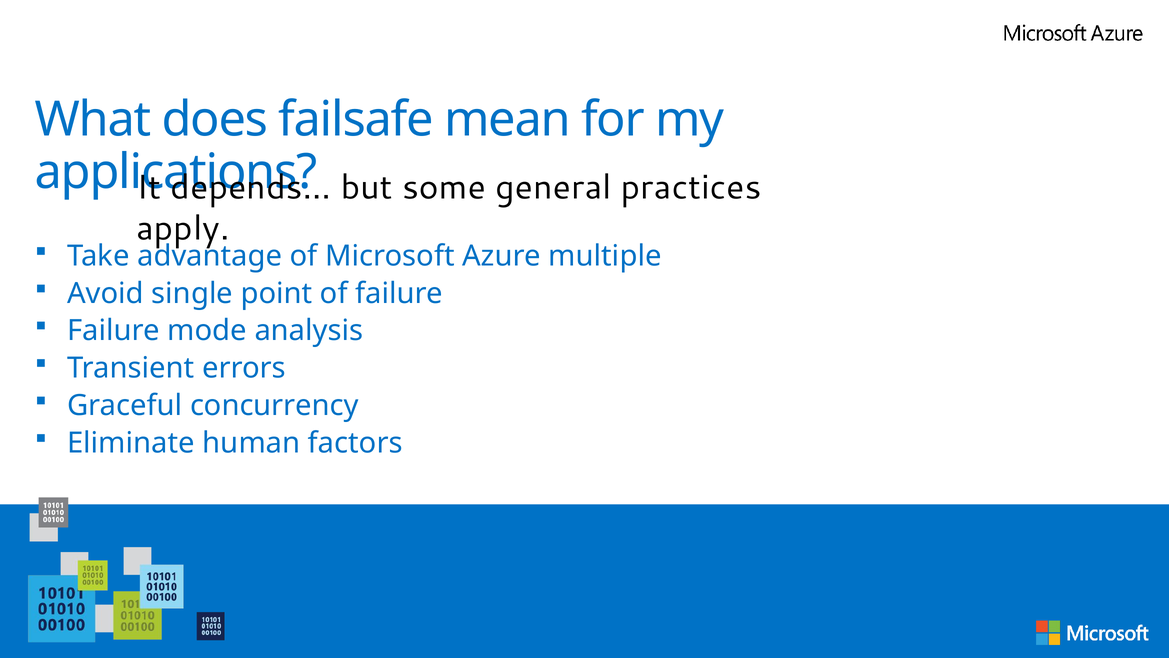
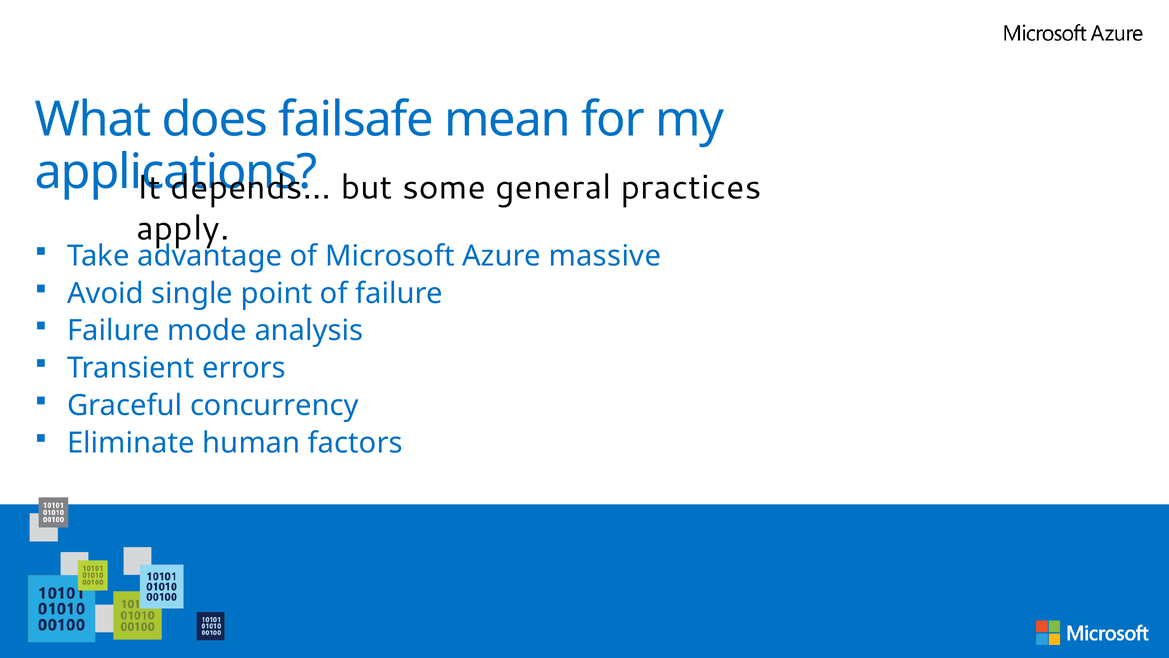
multiple: multiple -> massive (605, 256)
